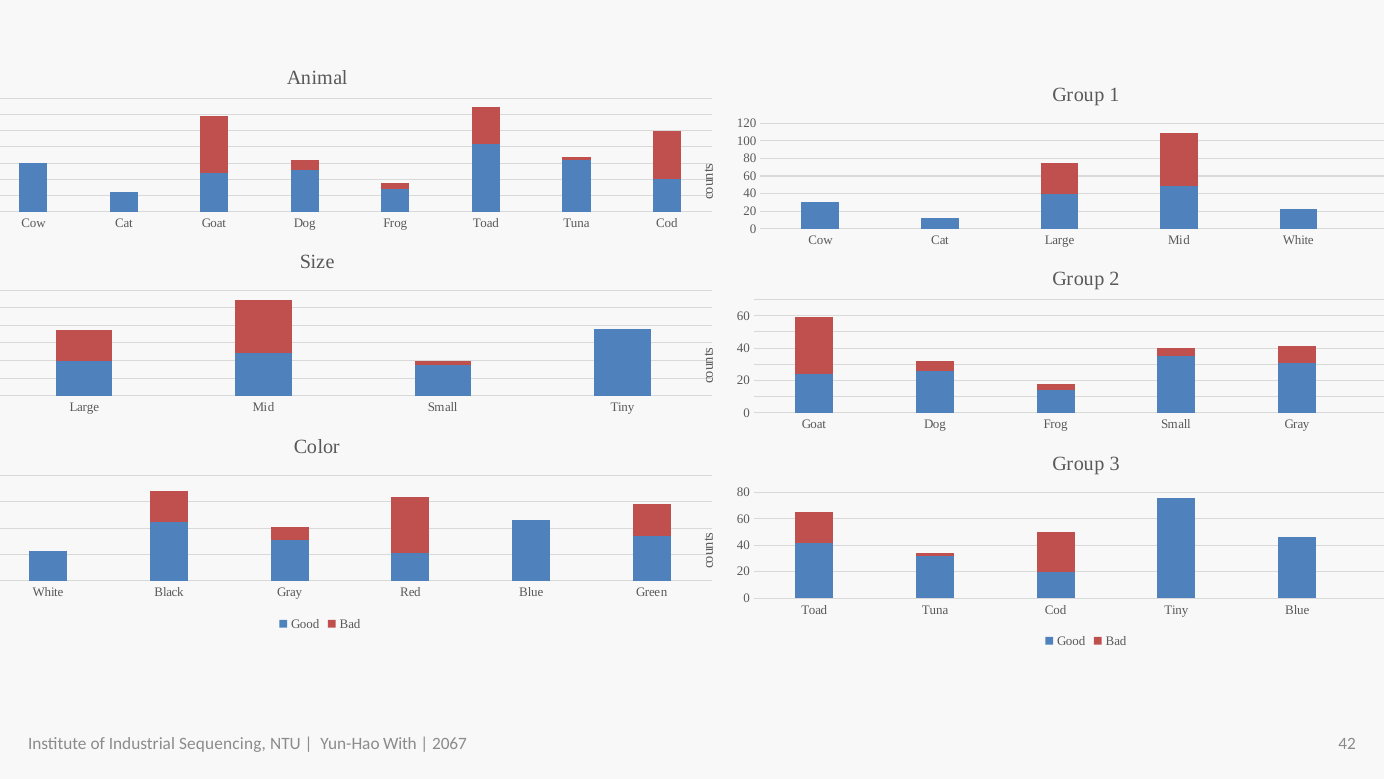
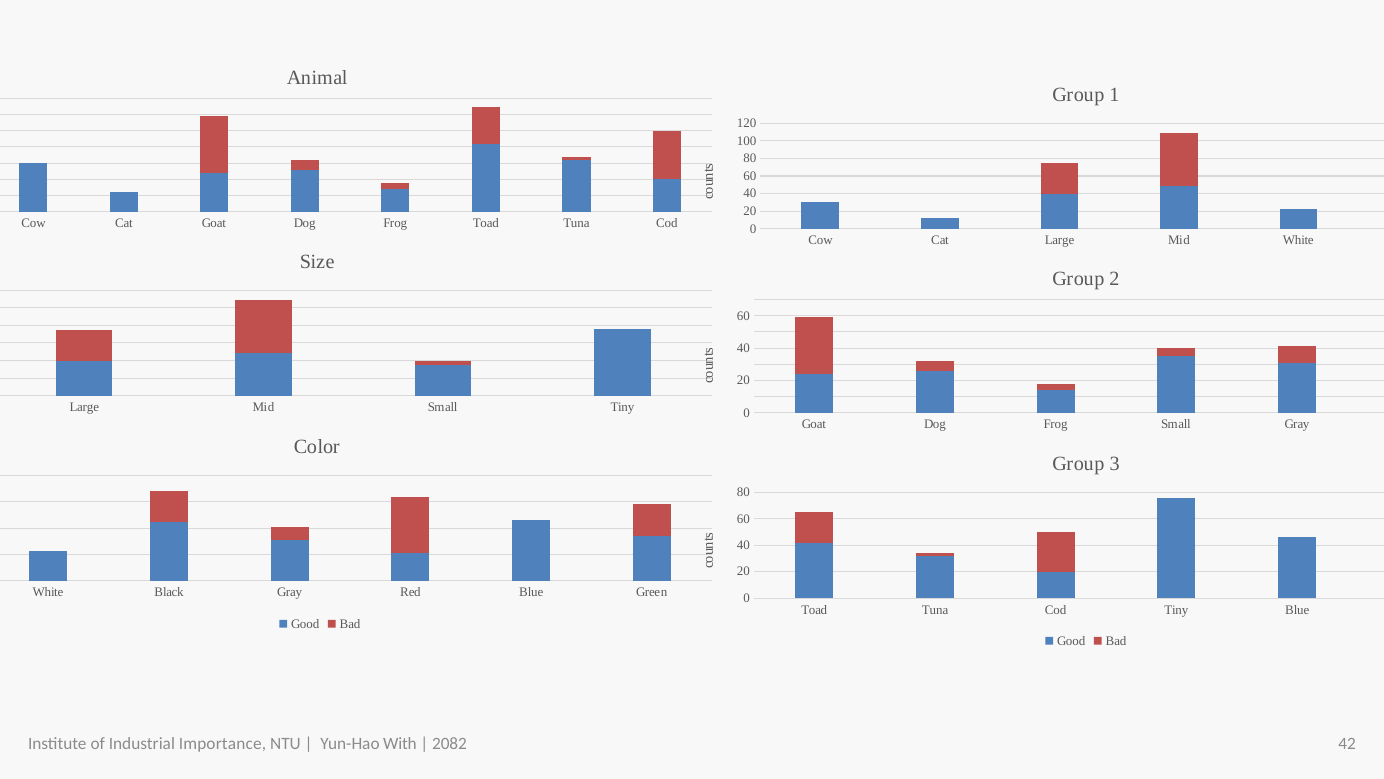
Sequencing: Sequencing -> Importance (222, 743)
2067: 2067 -> 2082 (449, 743)
